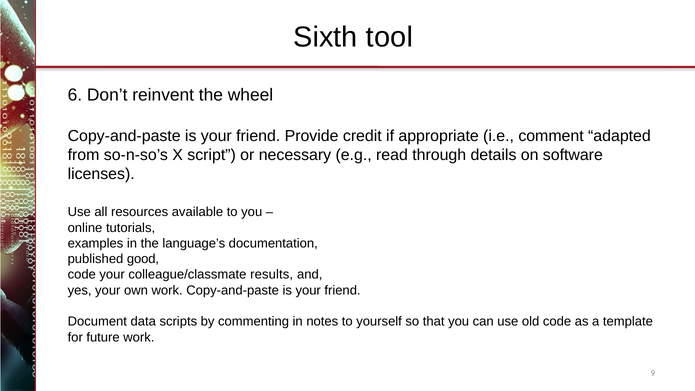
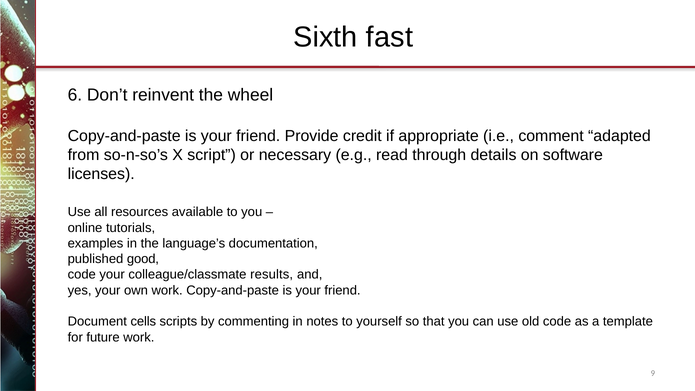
tool: tool -> fast (390, 37)
data: data -> cells (143, 322)
